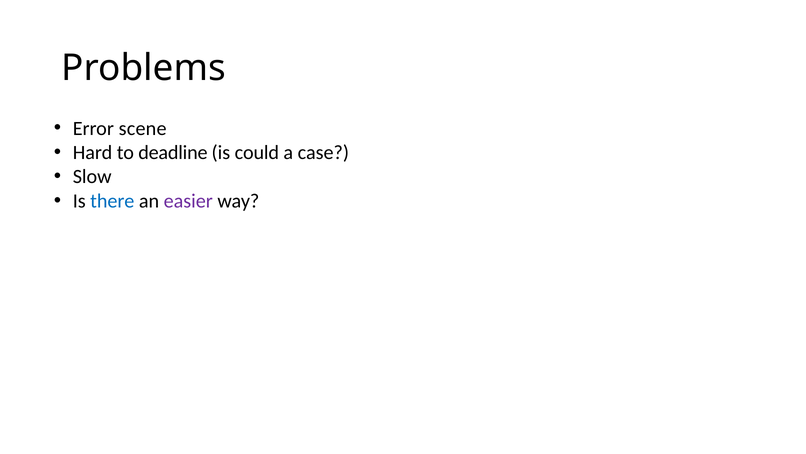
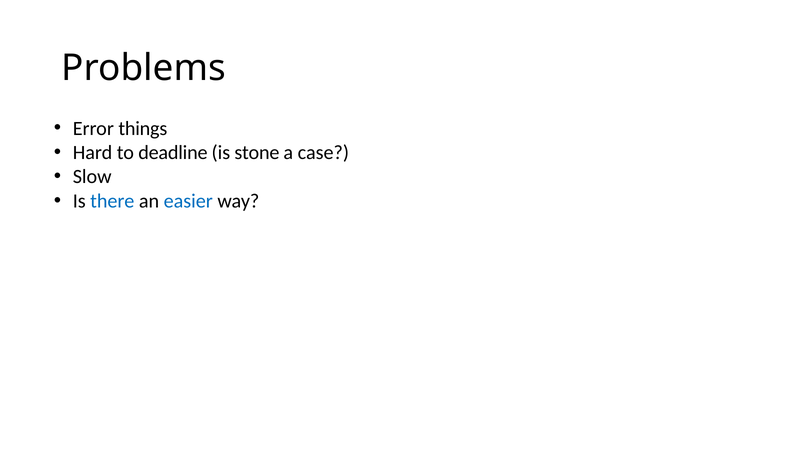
scene: scene -> things (143, 128)
could: could -> stone (257, 152)
easier colour: purple -> blue (188, 201)
